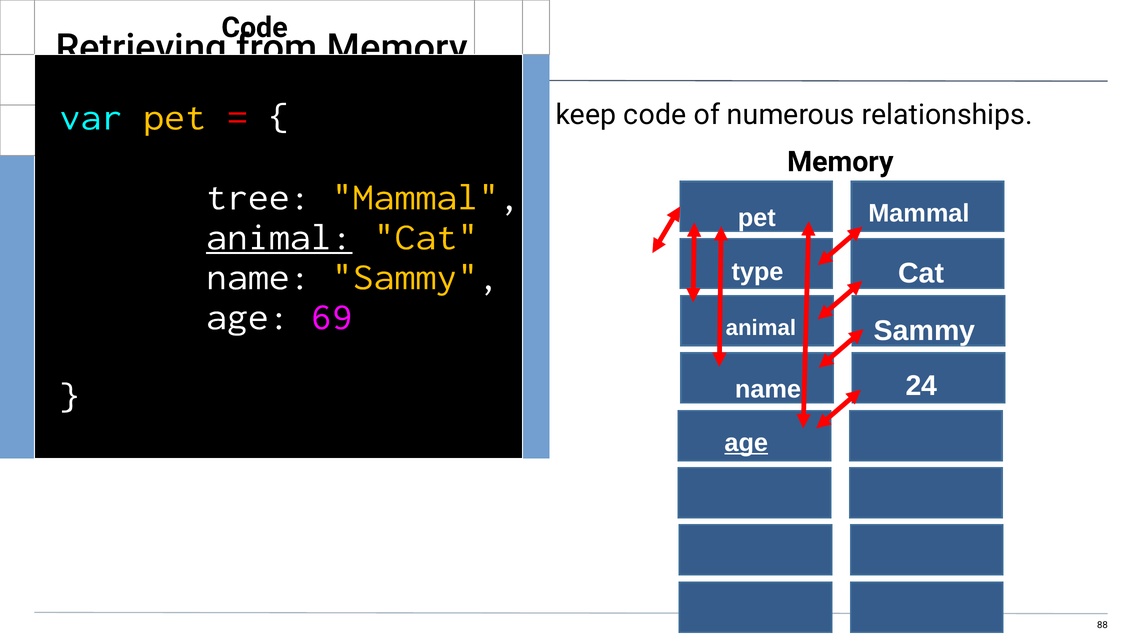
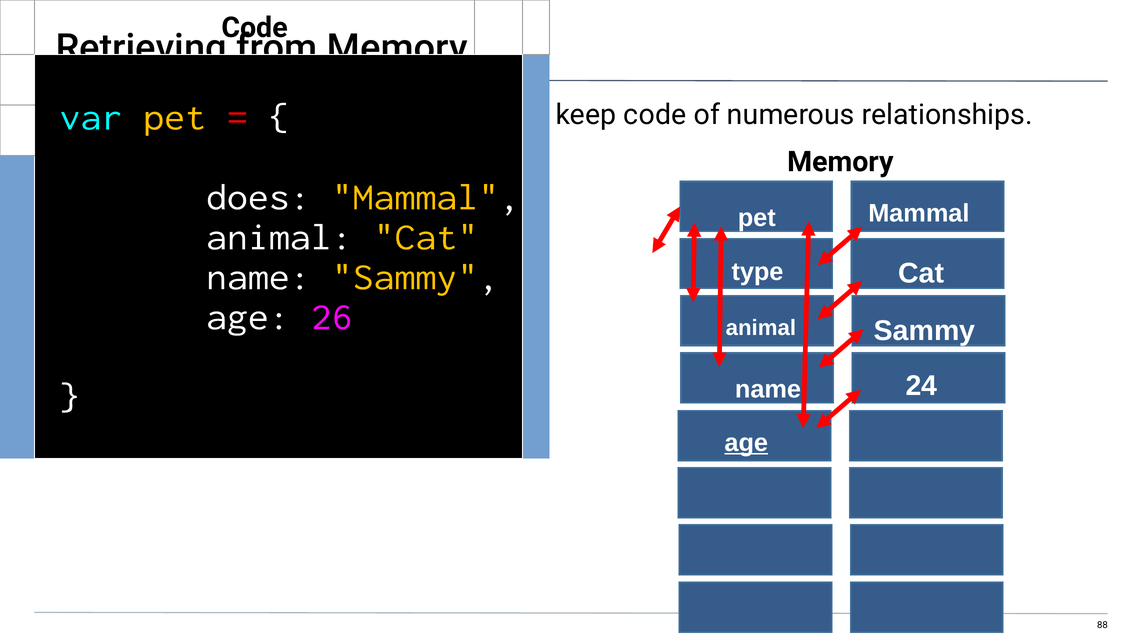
tree: tree -> does (258, 197)
animal underline: present -> none (279, 237)
69: 69 -> 26 (332, 317)
